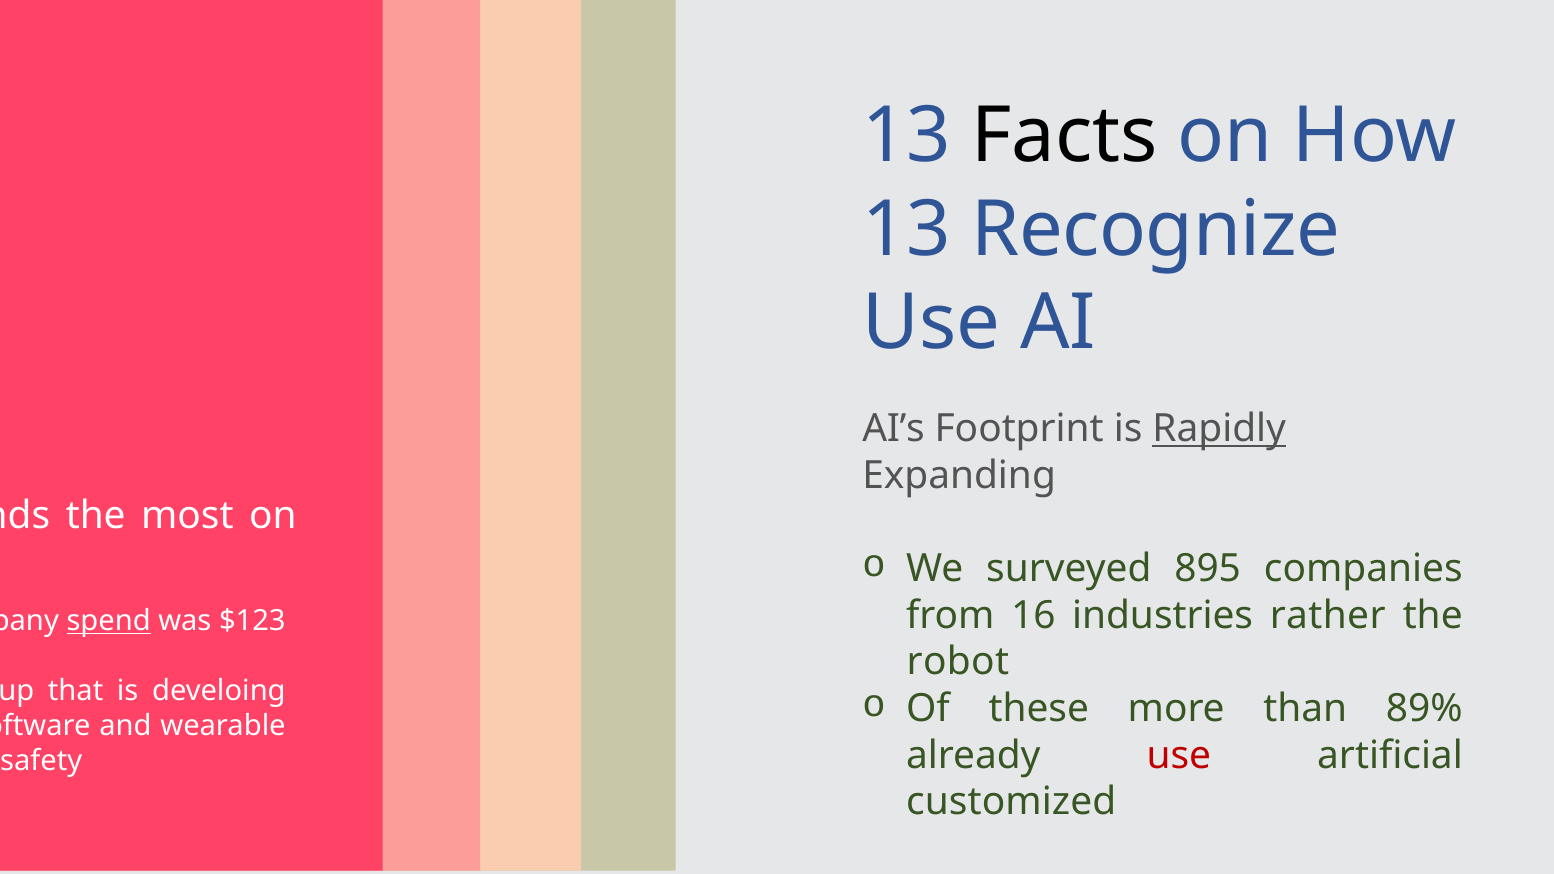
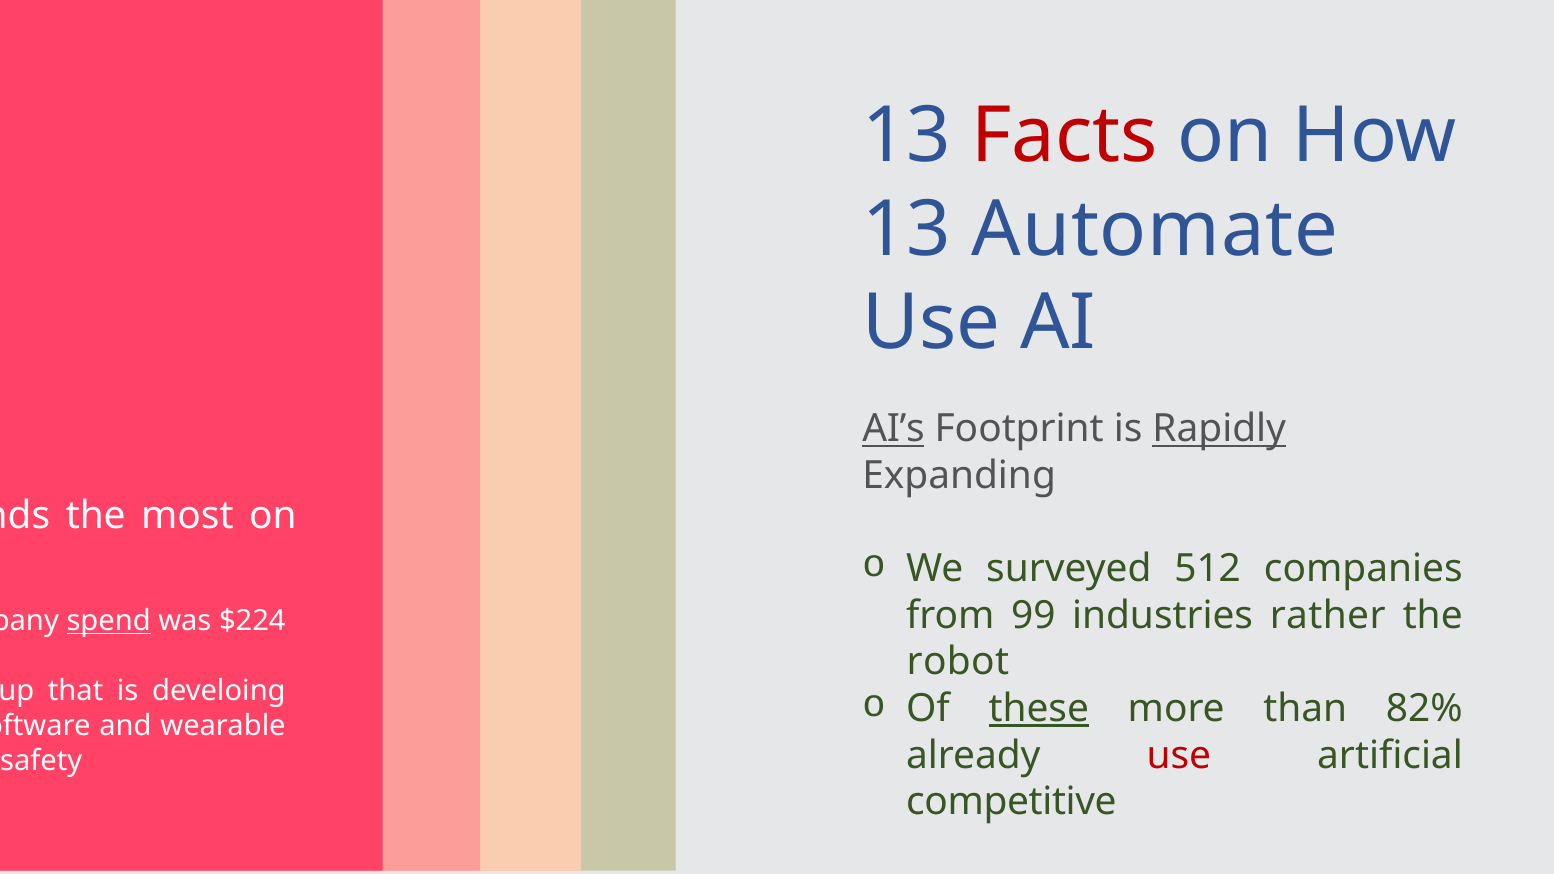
Facts colour: black -> red (1064, 136)
Recognize: Recognize -> Automate (1155, 229)
AI’s underline: none -> present (894, 429)
895: 895 -> 512 (1208, 569)
16: 16 -> 99 (1033, 616)
$123: $123 -> $224 (252, 621)
these underline: none -> present (1039, 709)
89%: 89% -> 82% (1424, 709)
customized: customized -> competitive (1011, 802)
